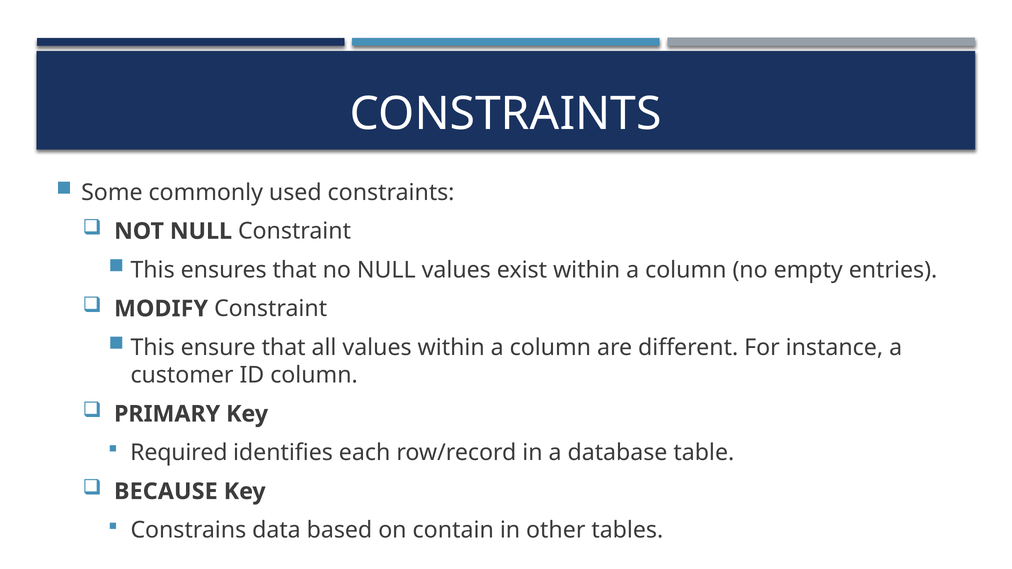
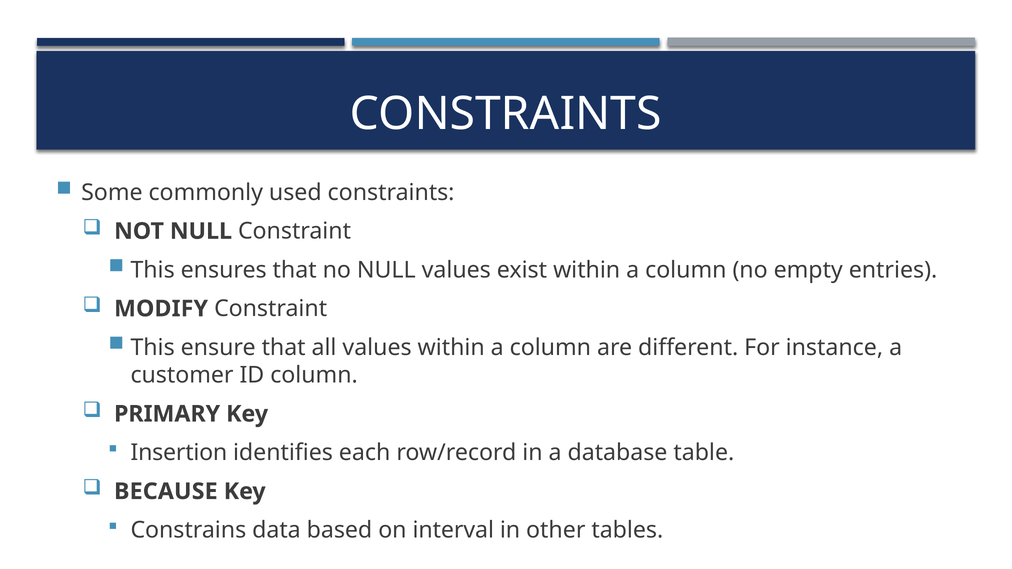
Required: Required -> Insertion (179, 453)
contain: contain -> interval (453, 530)
